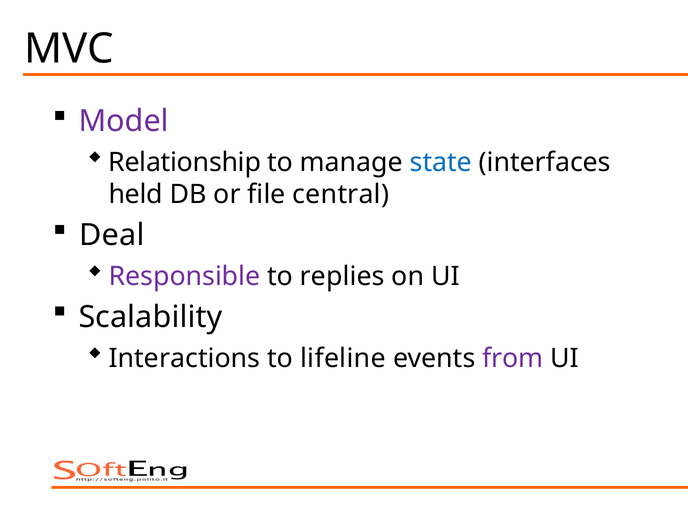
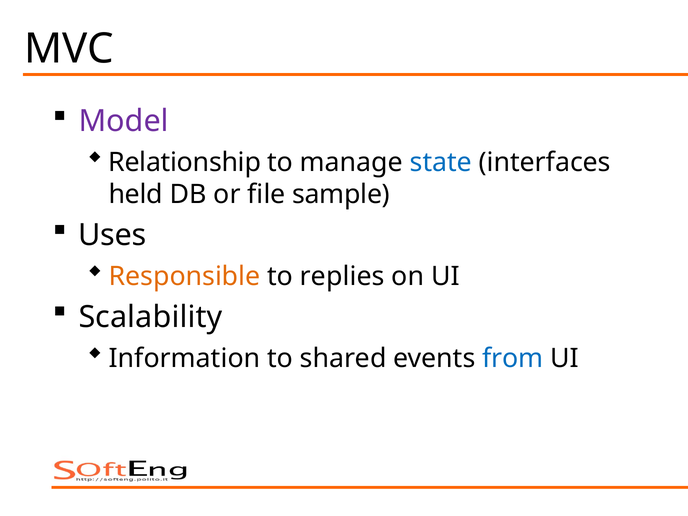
central: central -> sample (341, 195)
Deal: Deal -> Uses (112, 235)
Responsible colour: purple -> orange (184, 276)
Interactions: Interactions -> Information (184, 358)
lifeline: lifeline -> shared (343, 358)
from colour: purple -> blue (513, 358)
